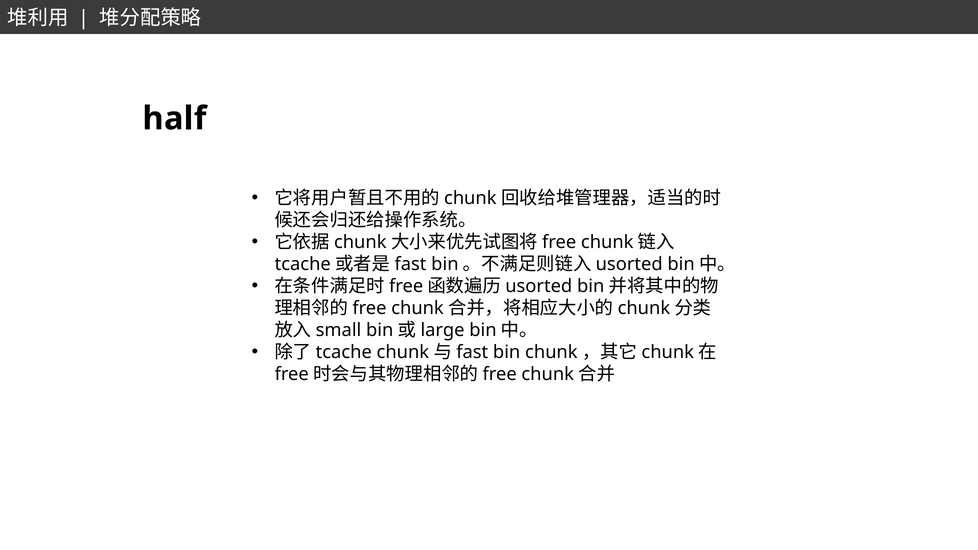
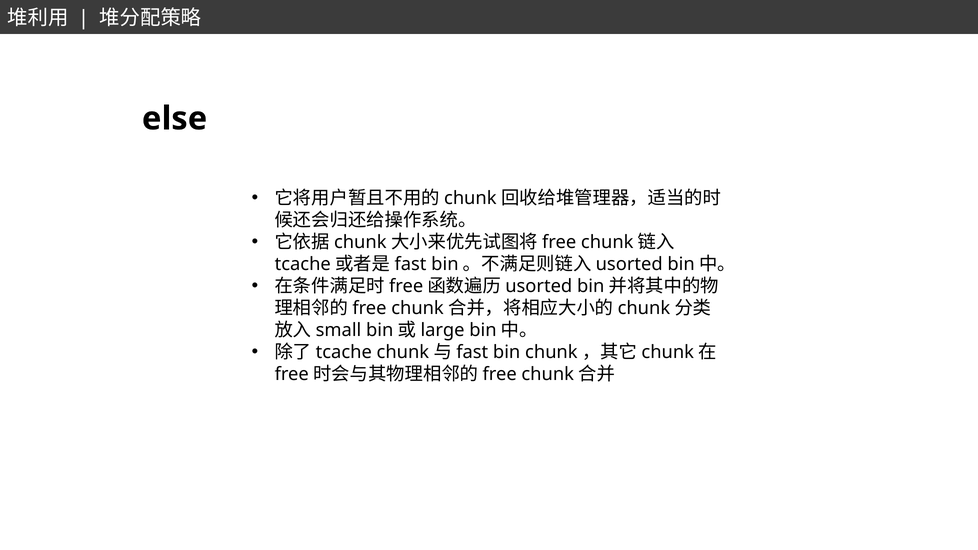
half: half -> else (175, 119)
